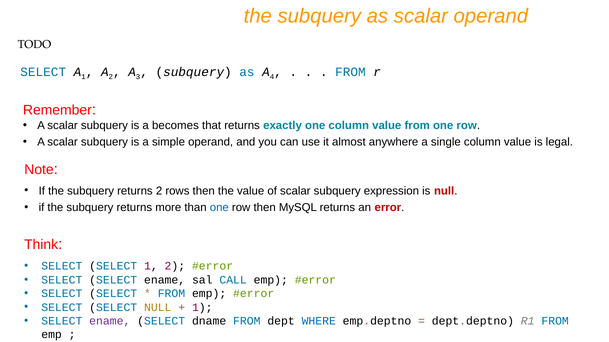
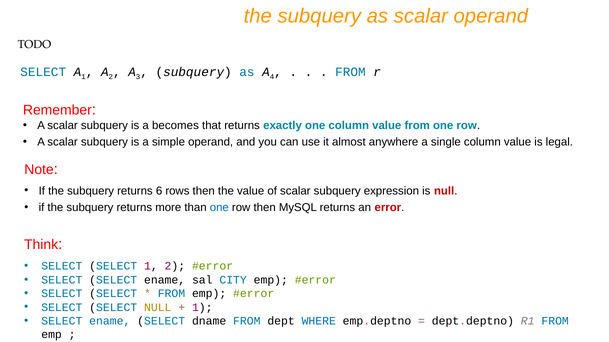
returns 2: 2 -> 6 (159, 191)
CALL: CALL -> CITY (233, 280)
ename colour: purple -> blue (110, 321)
